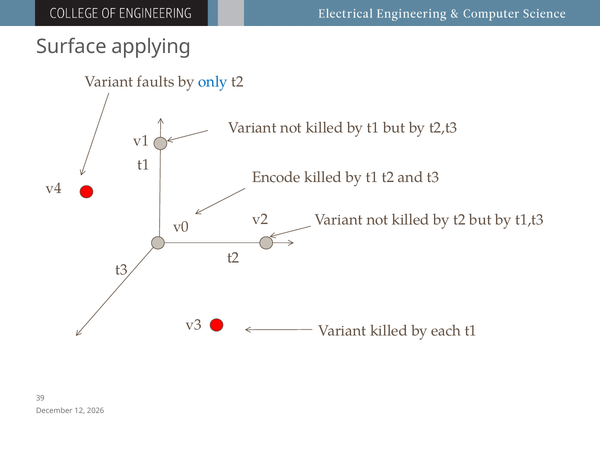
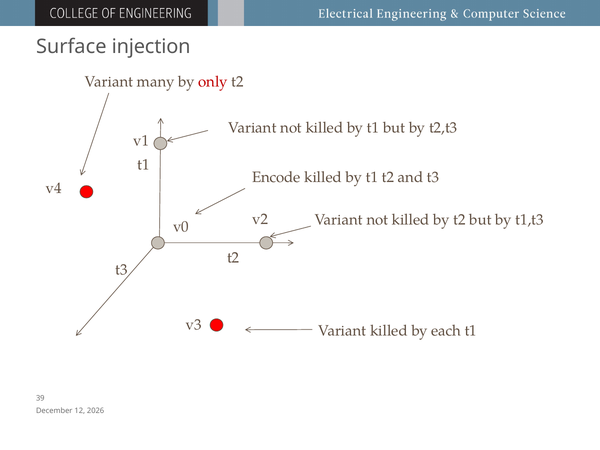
applying: applying -> injection (151, 46)
faults: faults -> many (156, 82)
only colour: blue -> red (213, 82)
